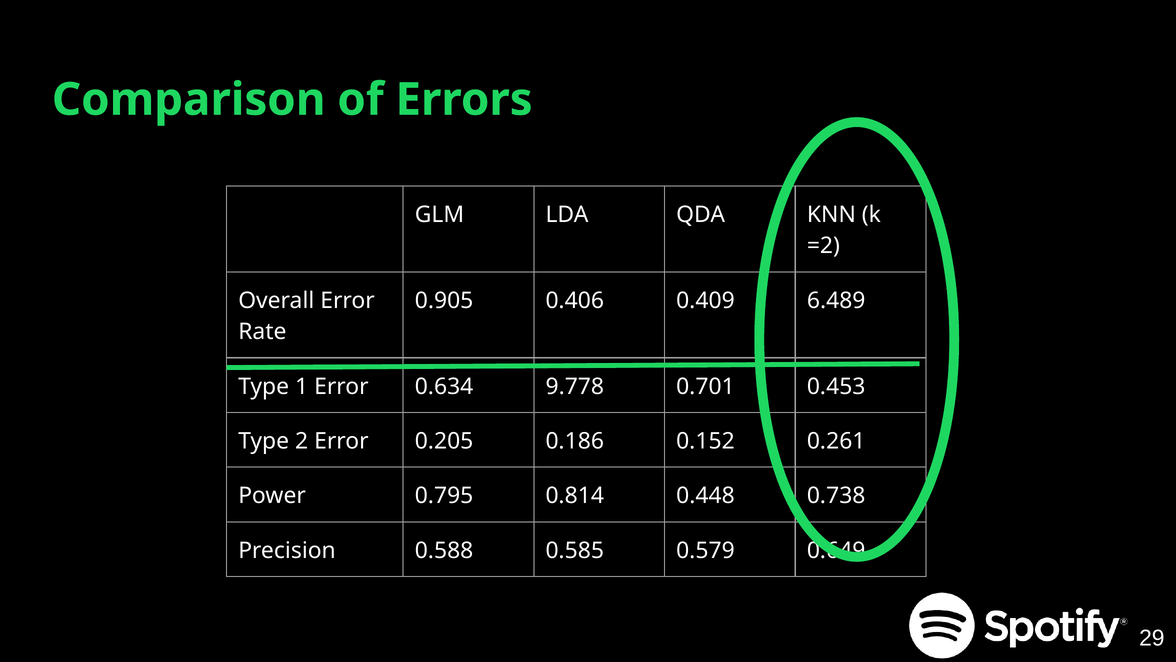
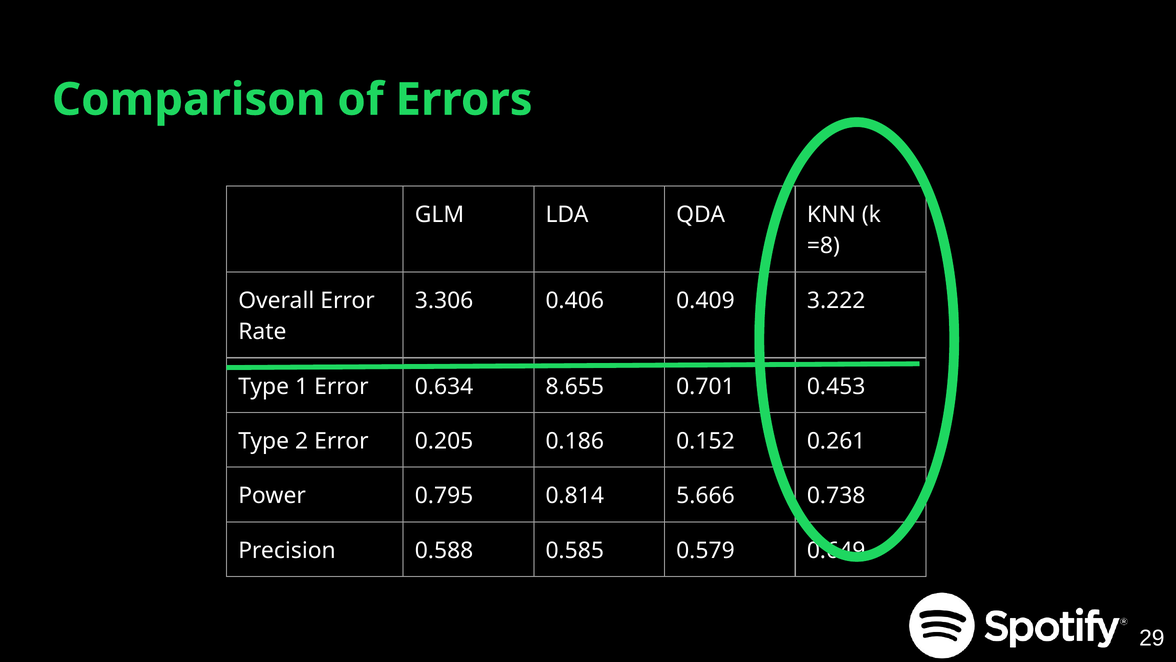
=2: =2 -> =8 (823, 246)
0.905: 0.905 -> 3.306 (444, 300)
6.489: 6.489 -> 3.222 (836, 300)
9.778: 9.778 -> 8.655 (575, 386)
0.448: 0.448 -> 5.666 (705, 495)
